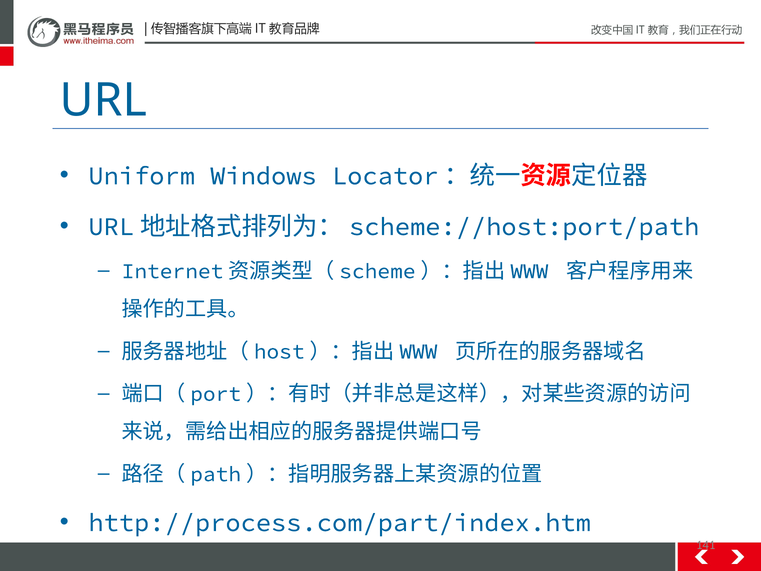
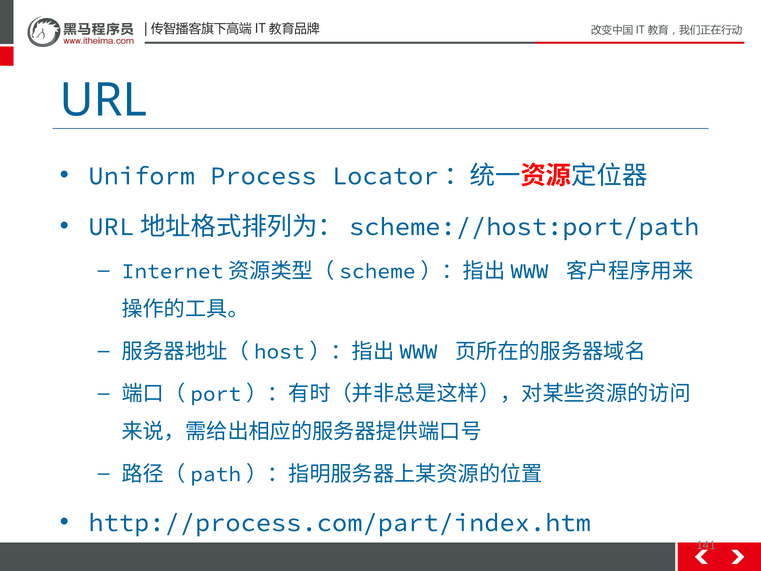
Windows: Windows -> Process (263, 176)
